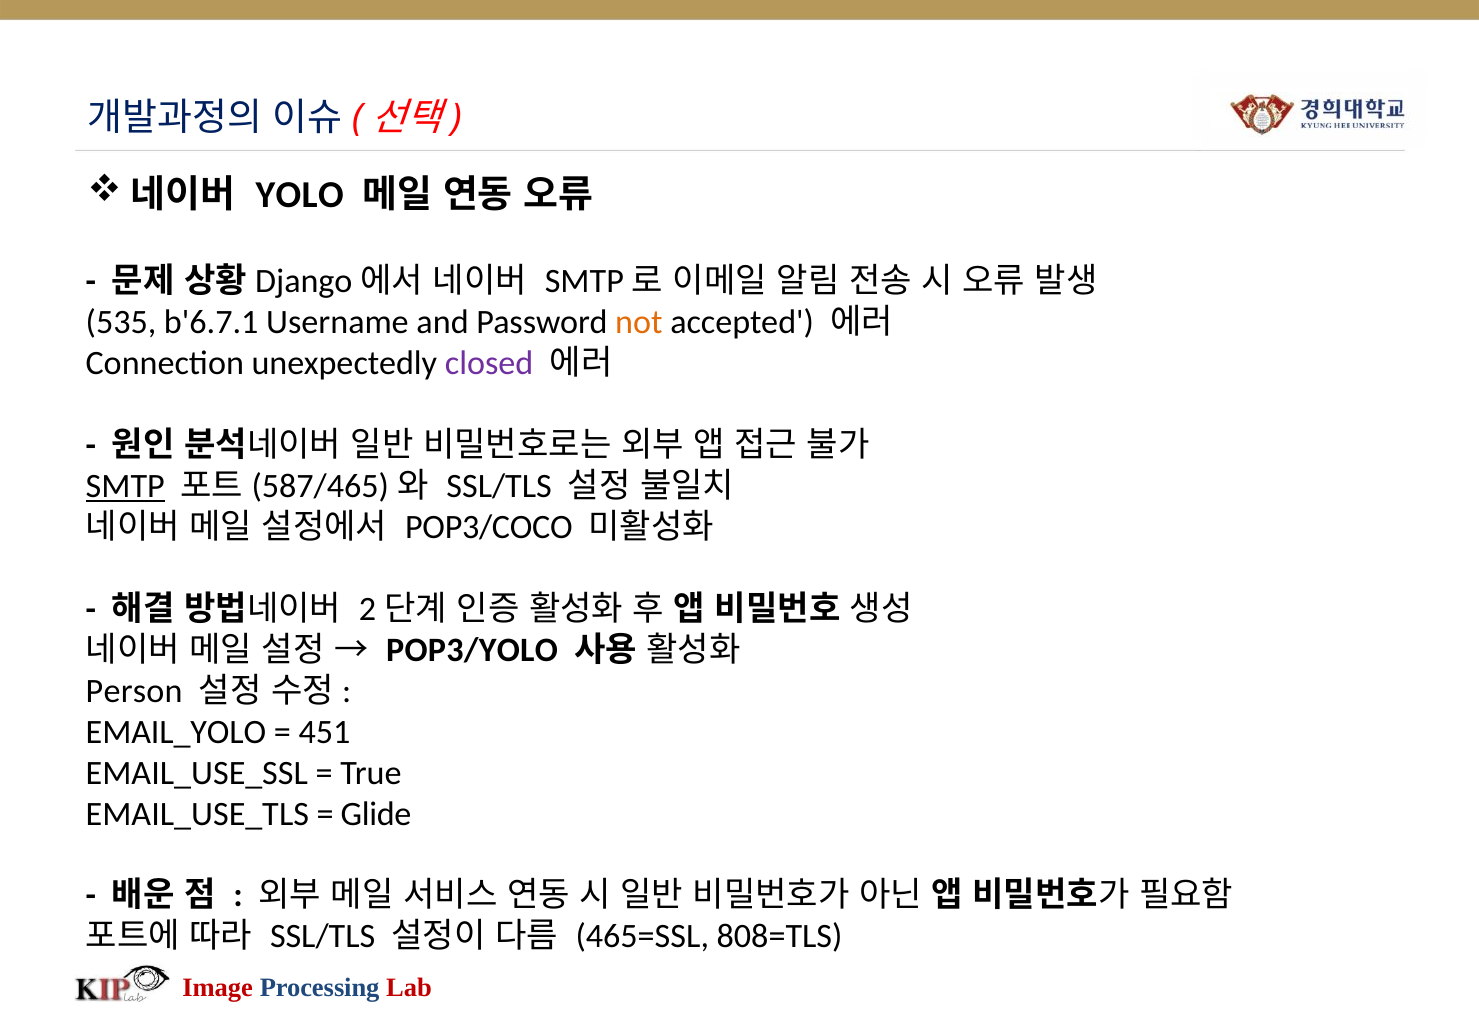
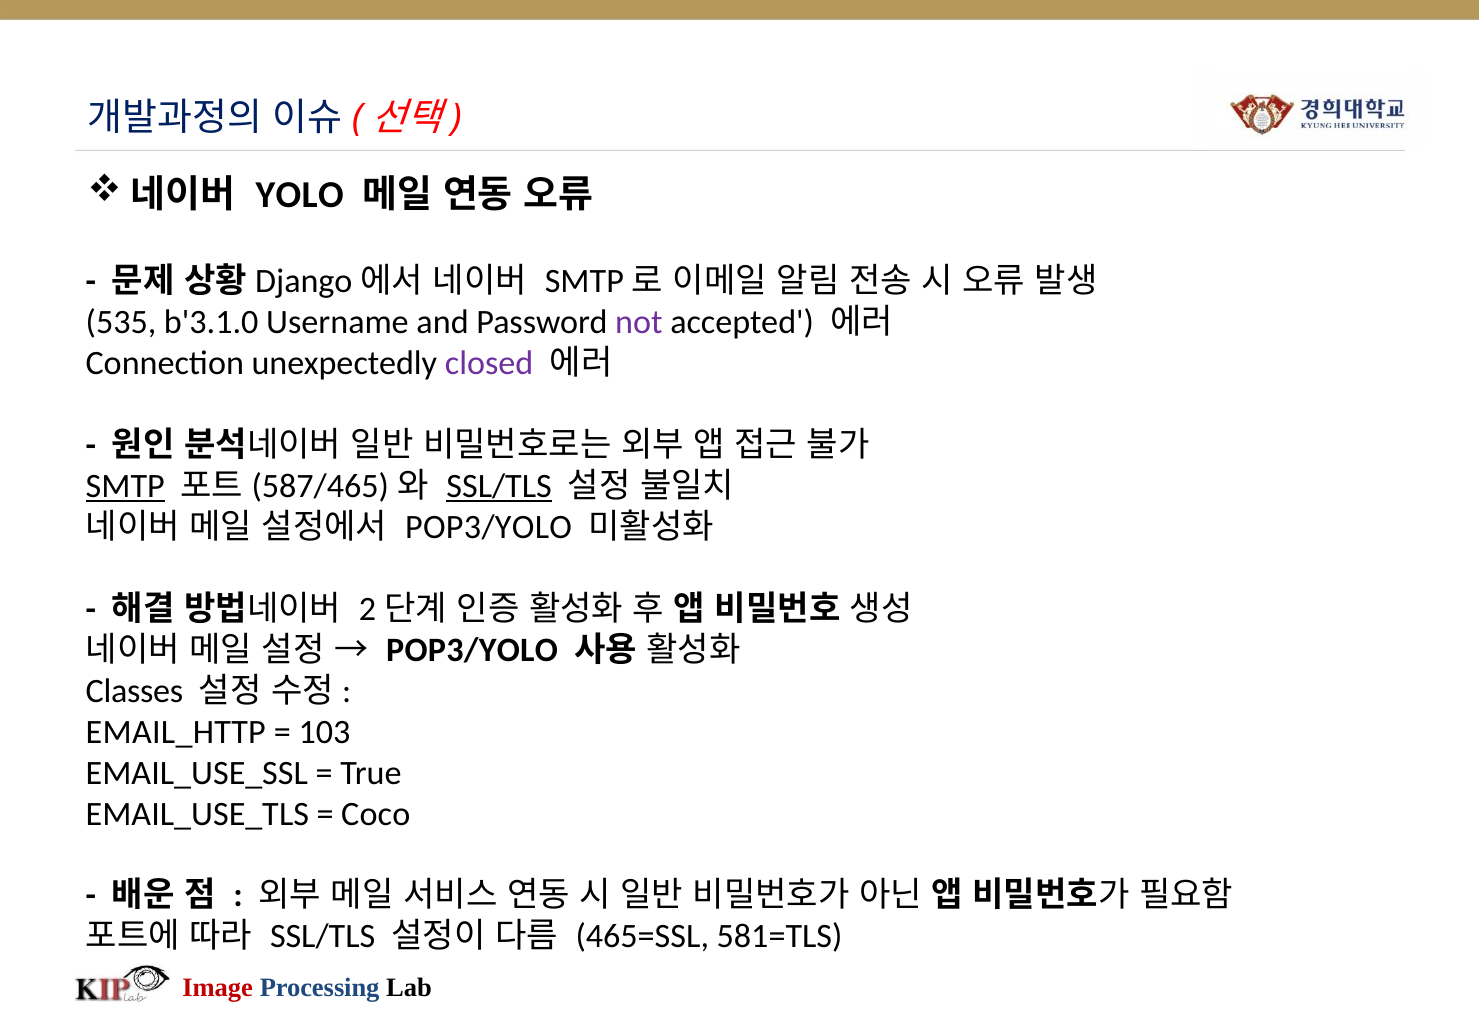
b'6.7.1: b'6.7.1 -> b'3.1.0 (211, 322)
not colour: orange -> purple (639, 322)
SSL/TLS underline: none -> present (499, 486)
POP3/COCO: POP3/COCO -> POP3/YOLO (489, 527)
Person: Person -> Classes (134, 691)
EMAIL_YOLO: EMAIL_YOLO -> EMAIL_HTTP (176, 732)
451: 451 -> 103 (324, 732)
Glide: Glide -> Coco (376, 814)
808=TLS: 808=TLS -> 581=TLS (780, 937)
Lab colour: red -> black (409, 988)
